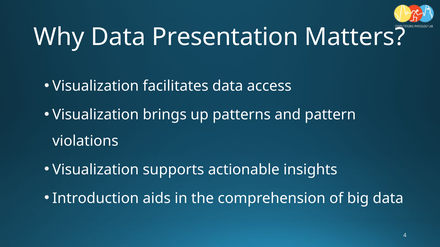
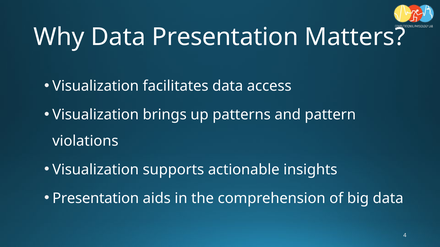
Introduction: Introduction -> Presentation (96, 199)
